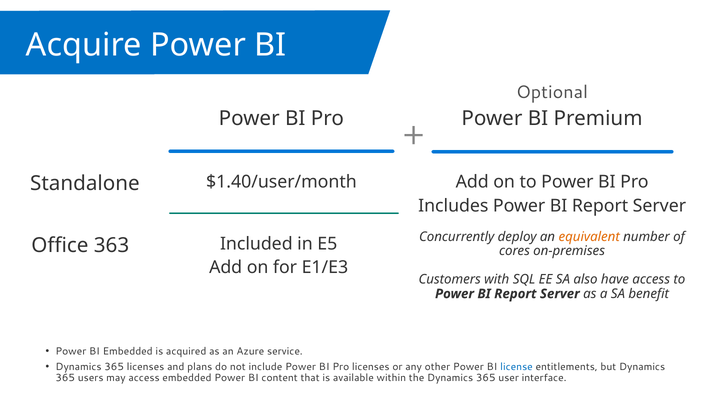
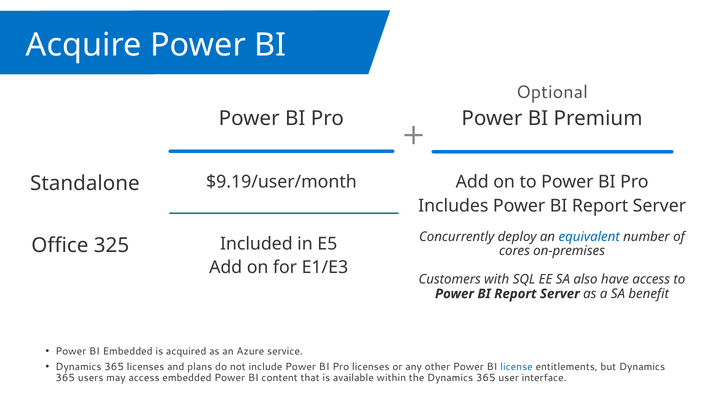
$1.40/user/month: $1.40/user/month -> $9.19/user/month (281, 182)
equivalent colour: orange -> blue (589, 237)
363: 363 -> 325 (112, 246)
